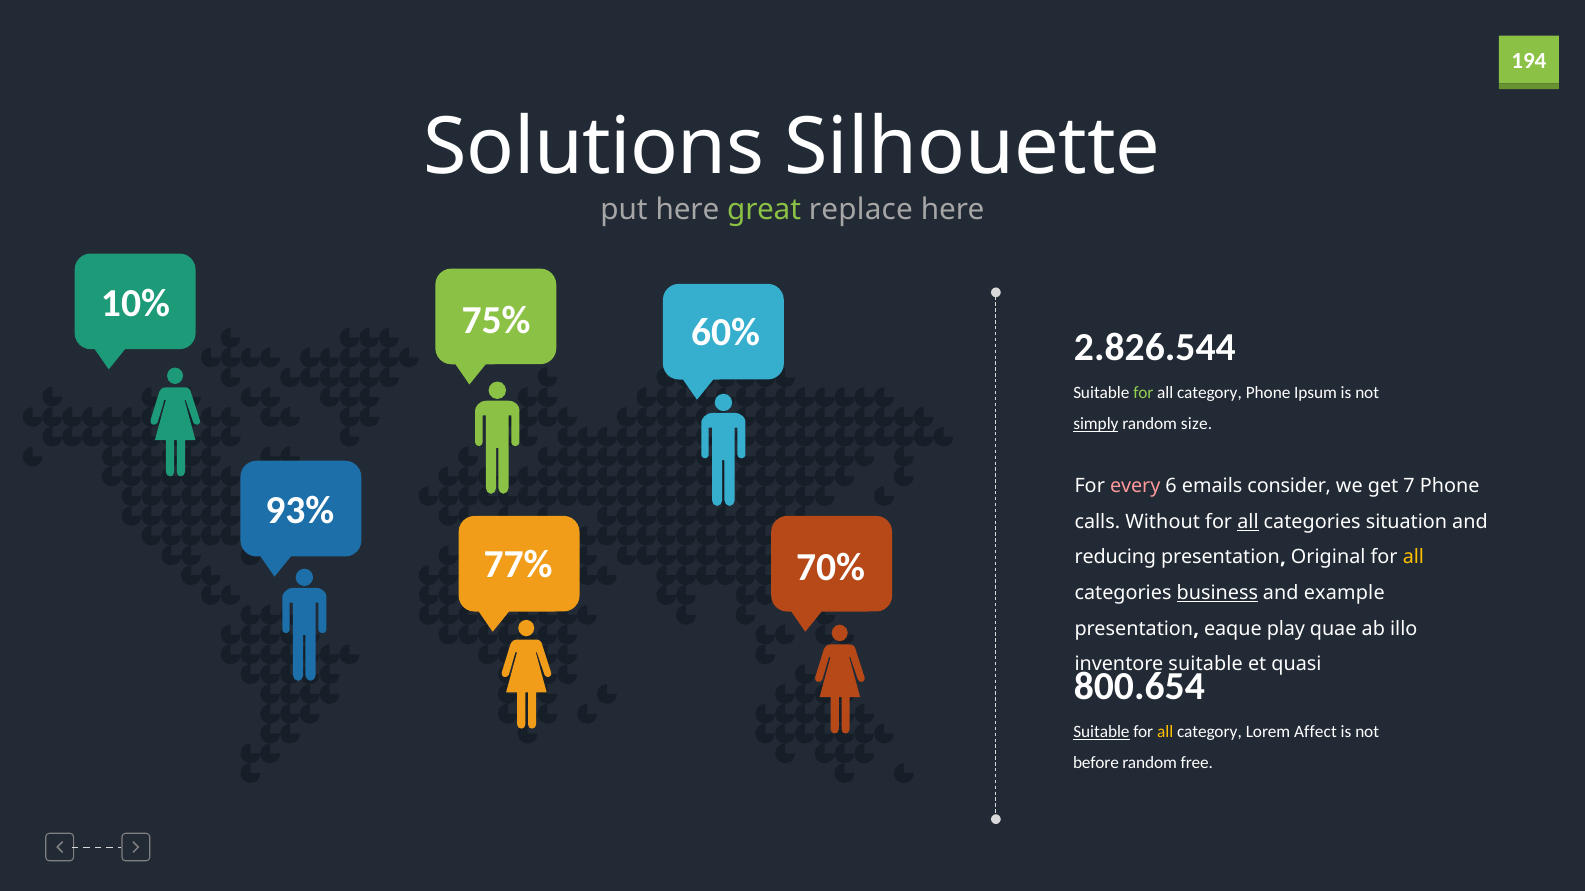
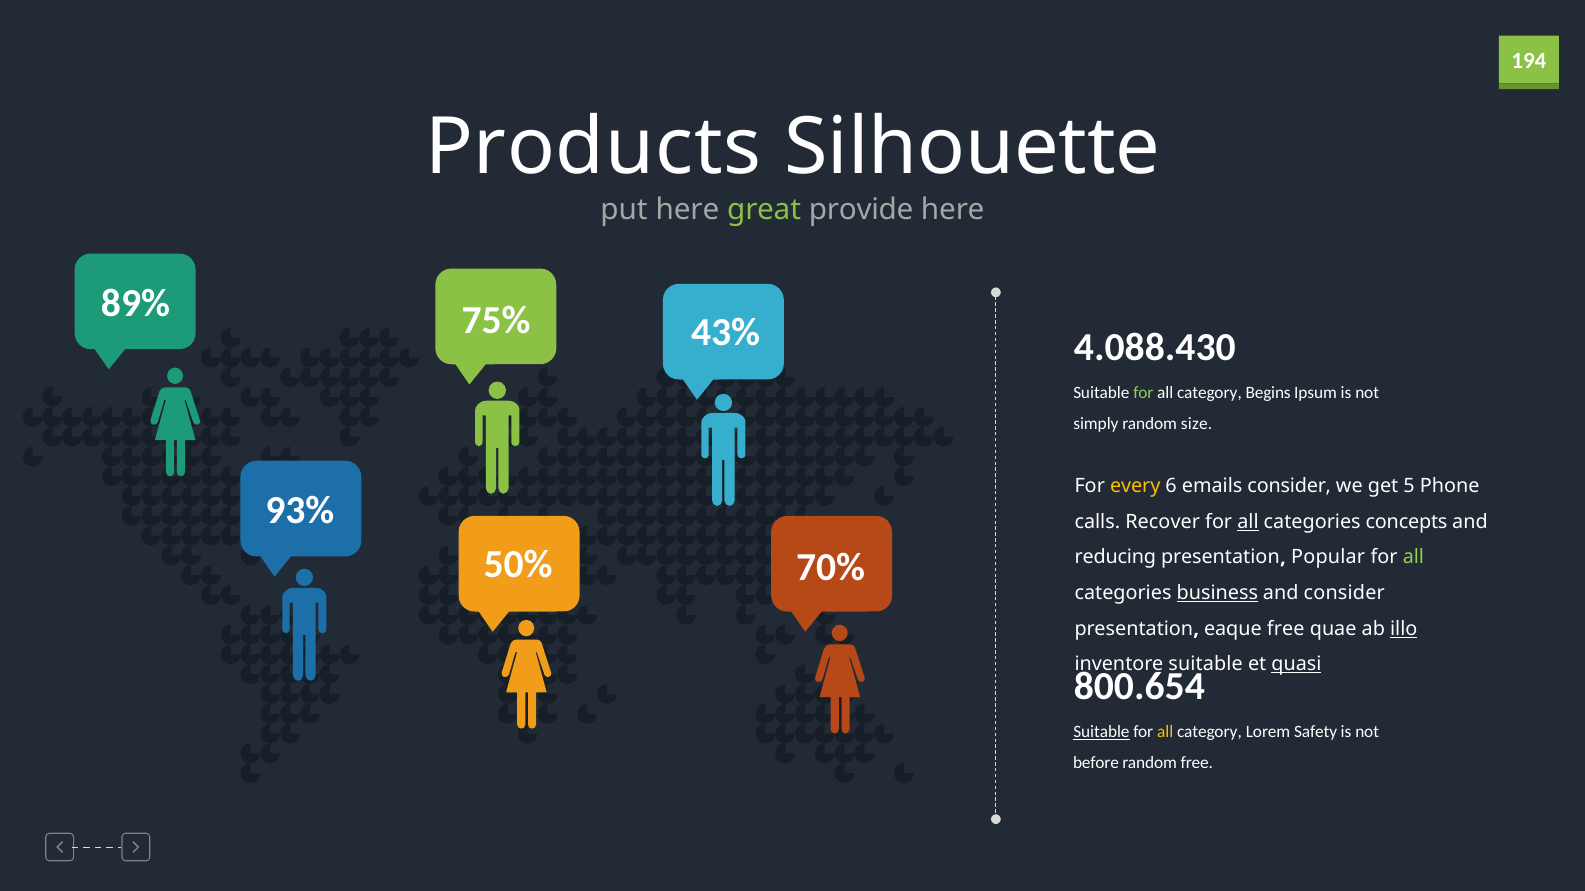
Solutions: Solutions -> Products (593, 147)
replace: replace -> provide (861, 210)
10%: 10% -> 89% (135, 304)
60%: 60% -> 43% (726, 333)
2.826.544: 2.826.544 -> 4.088.430 (1155, 348)
category Phone: Phone -> Begins (1268, 393)
simply underline: present -> none (1096, 424)
every colour: pink -> yellow (1135, 486)
7: 7 -> 5 (1409, 486)
Without: Without -> Recover (1163, 522)
situation: situation -> concepts (1407, 522)
77%: 77% -> 50% (518, 565)
Original: Original -> Popular (1328, 558)
all colour: yellow -> light green (1413, 558)
and example: example -> consider (1344, 593)
eaque play: play -> free (1286, 629)
illo underline: none -> present (1404, 629)
quasi underline: none -> present (1296, 665)
Affect: Affect -> Safety (1316, 732)
